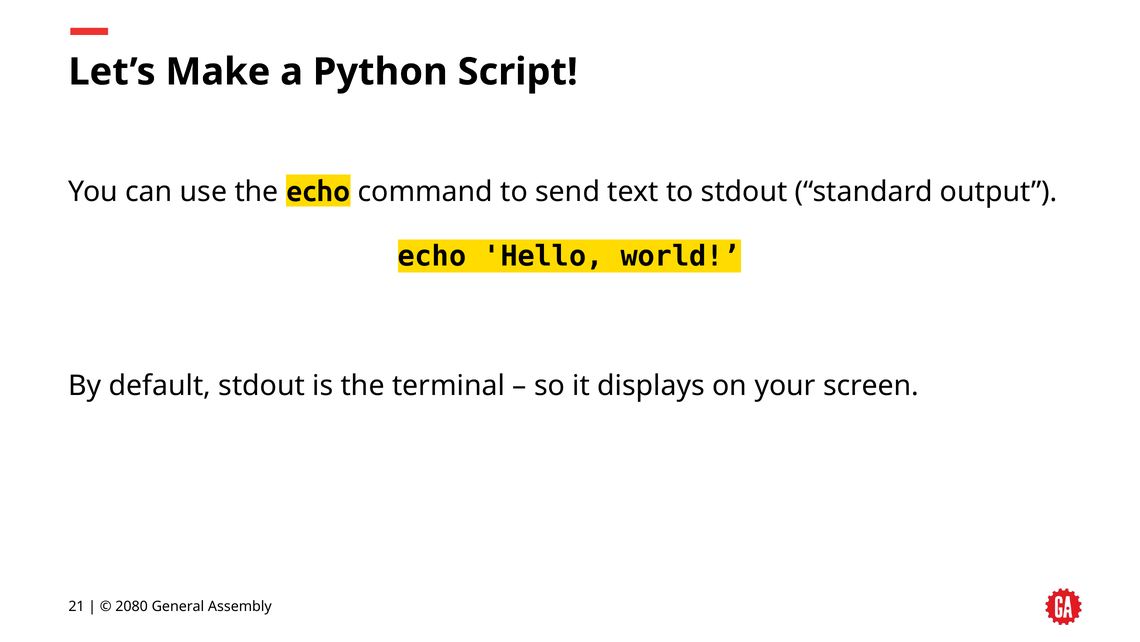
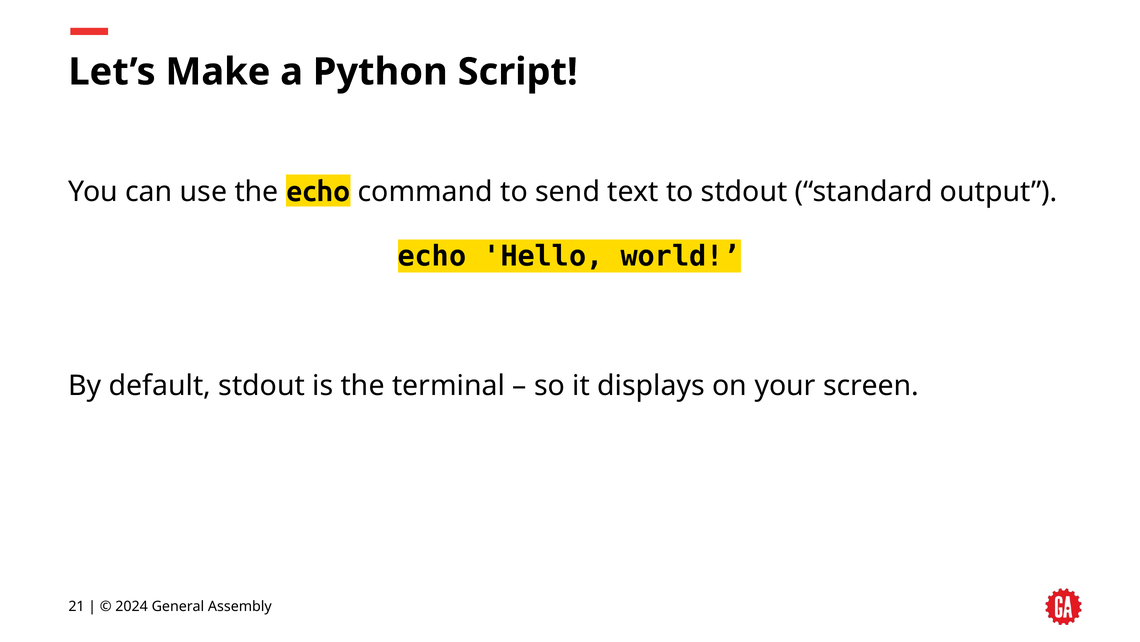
2080: 2080 -> 2024 (132, 606)
